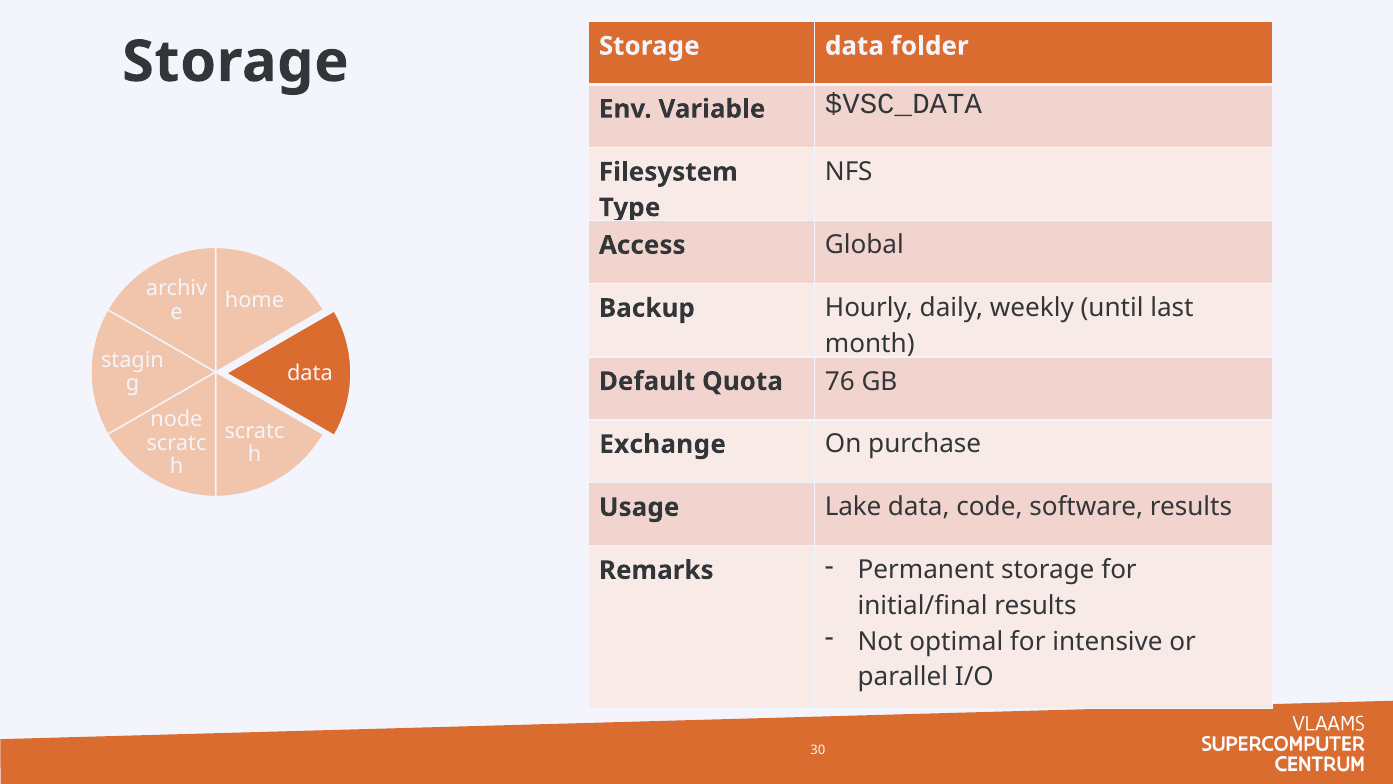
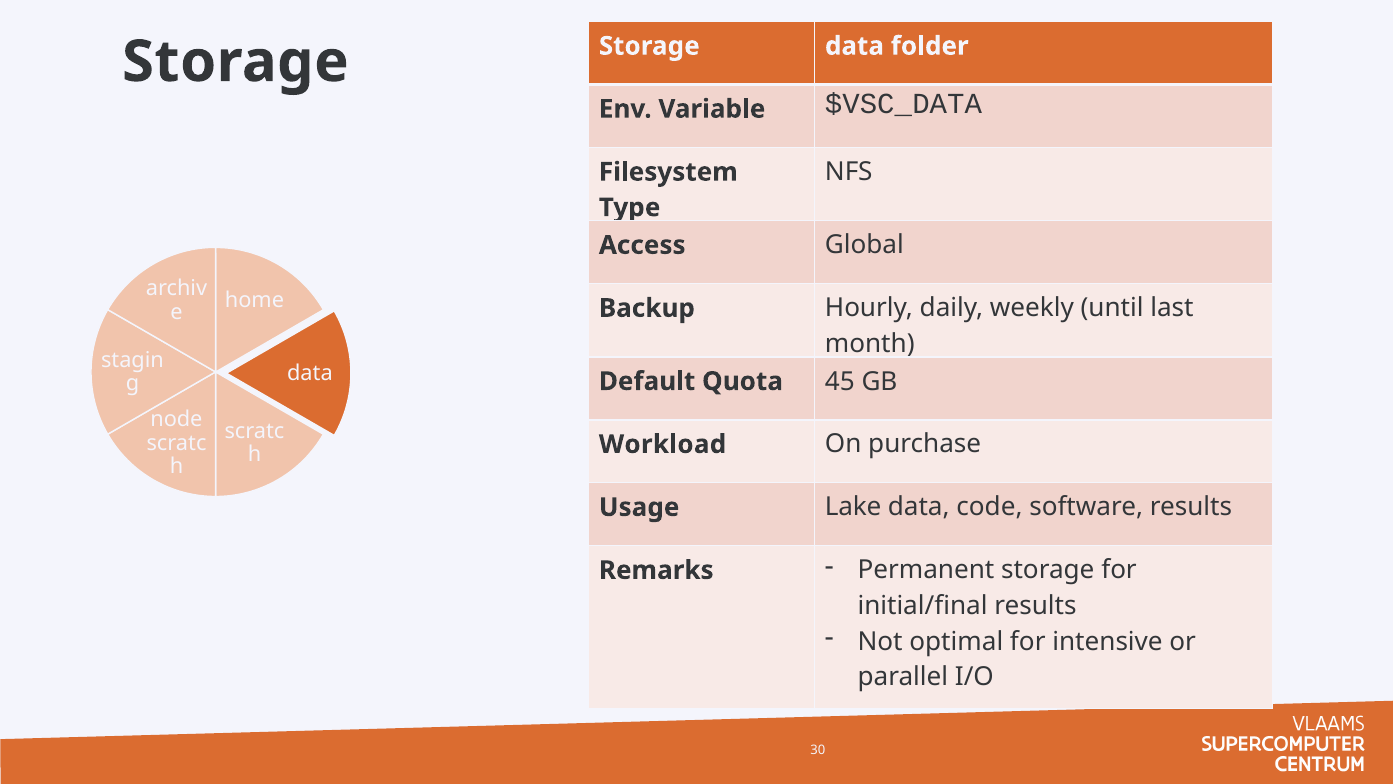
76: 76 -> 45 (840, 381)
Exchange: Exchange -> Workload (663, 444)
